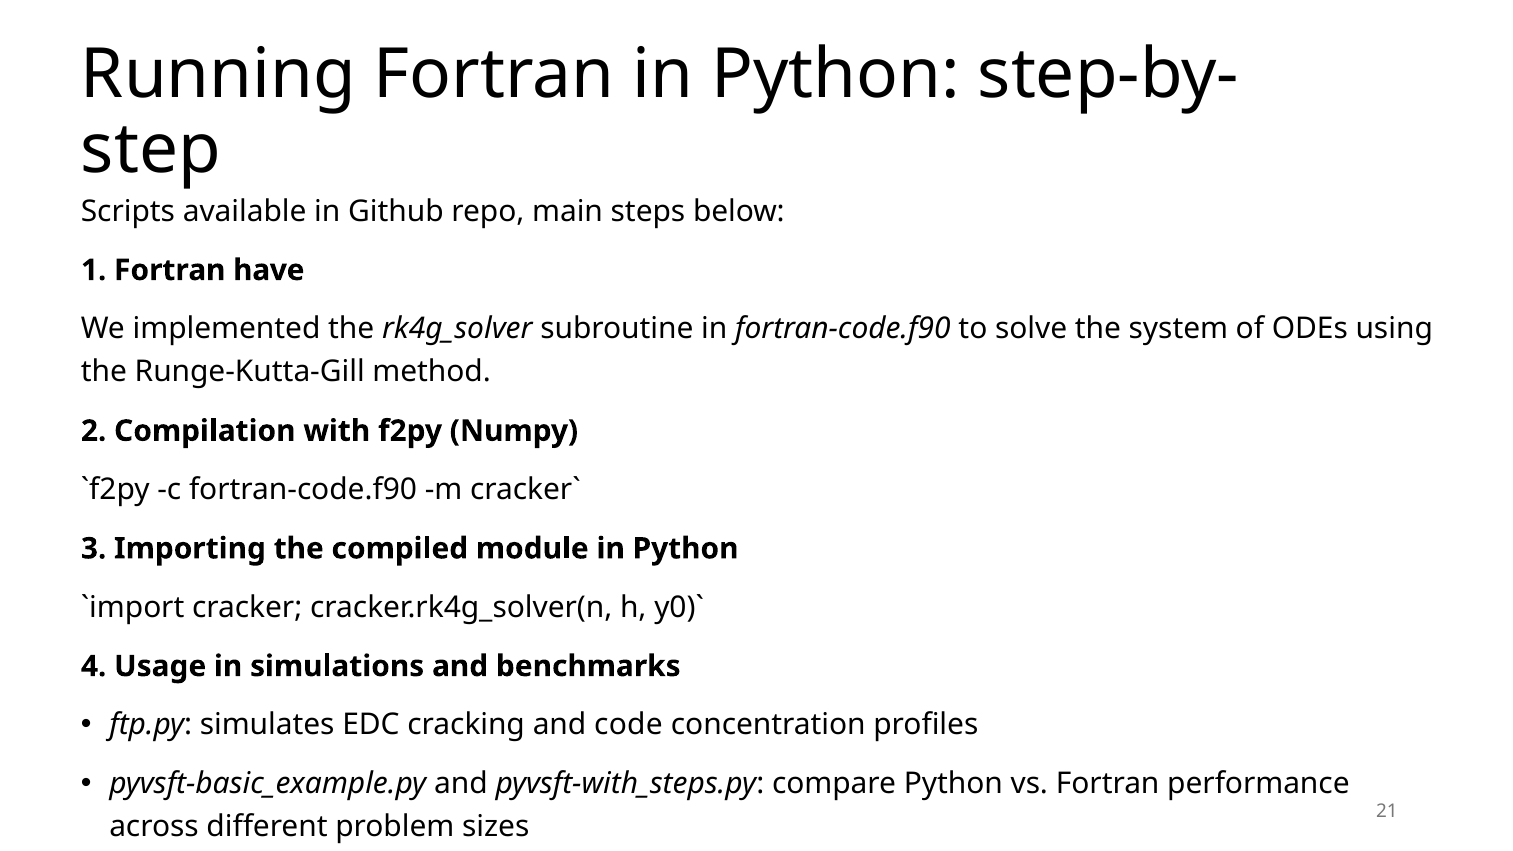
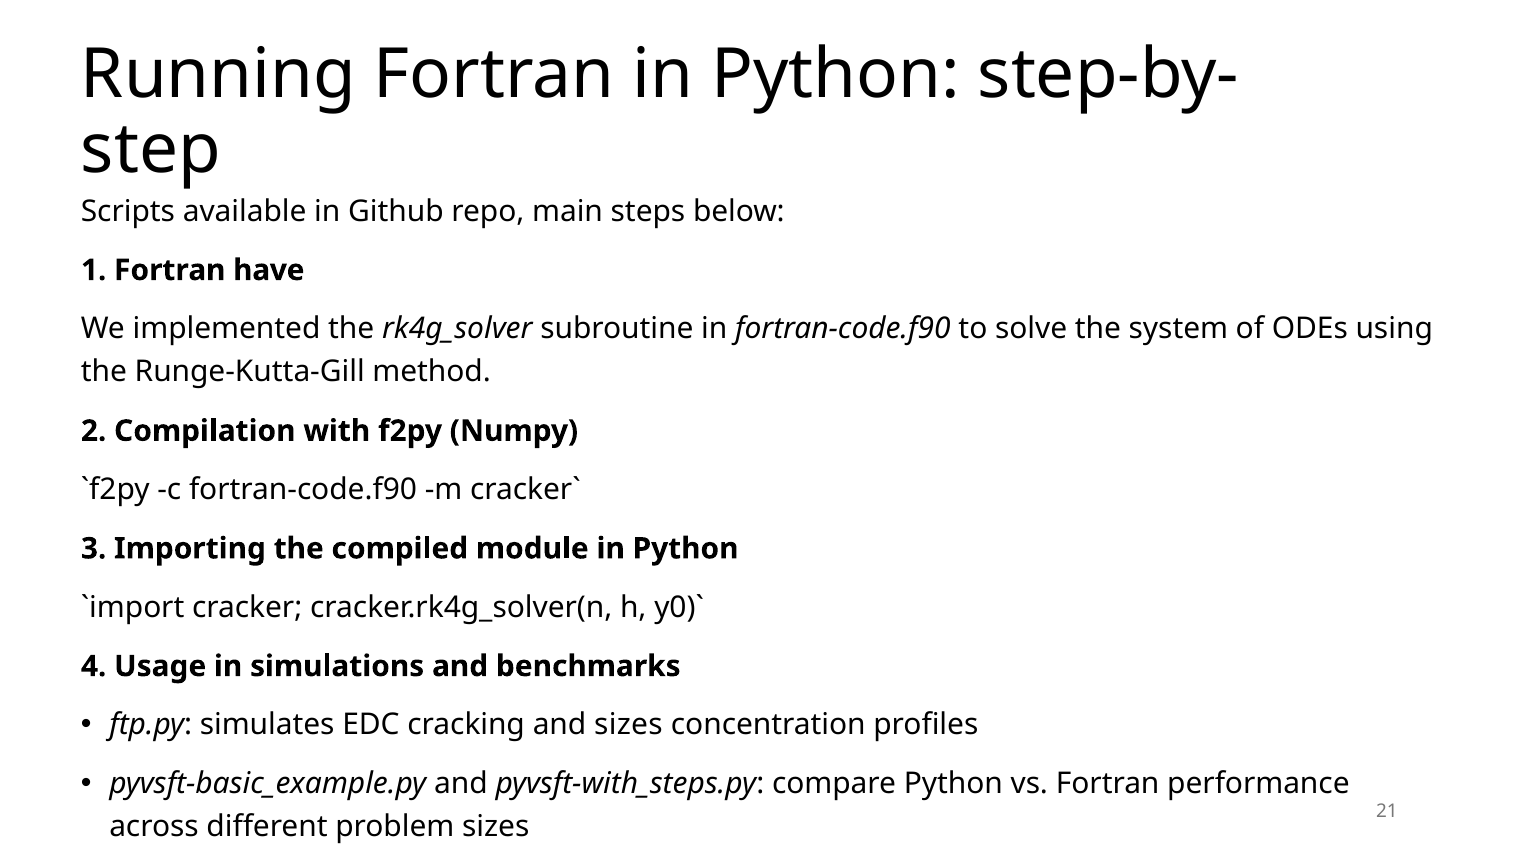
and code: code -> sizes (628, 725)
